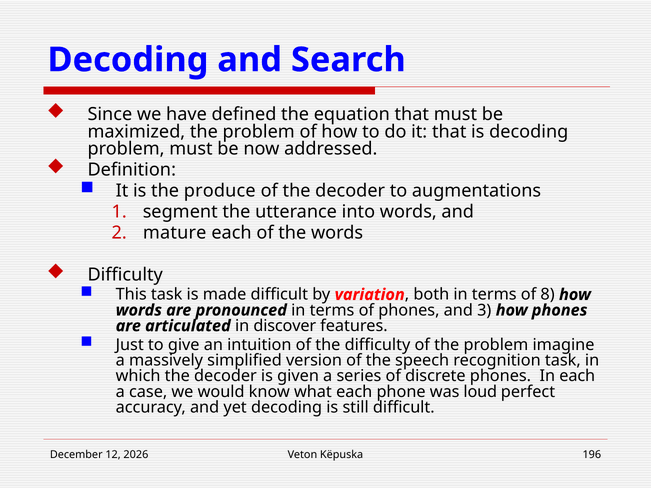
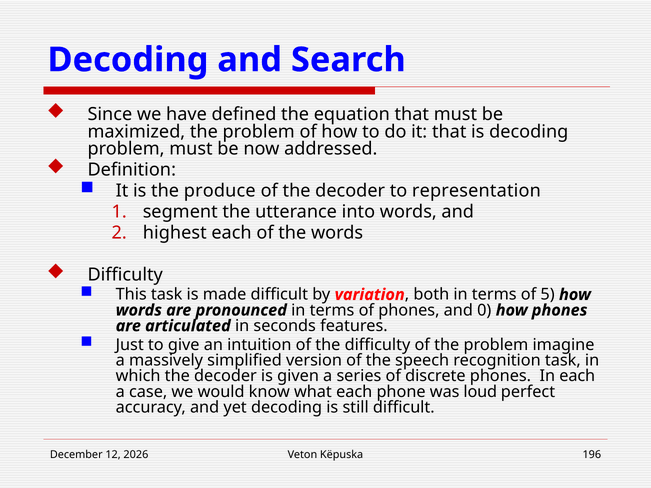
augmentations: augmentations -> representation (476, 191)
mature: mature -> highest (175, 233)
8: 8 -> 5 (548, 295)
3: 3 -> 0 (484, 310)
discover: discover -> seconds (285, 326)
